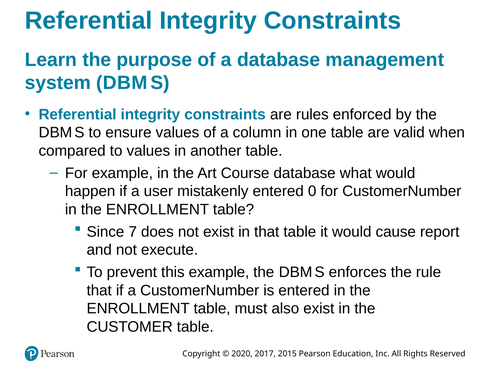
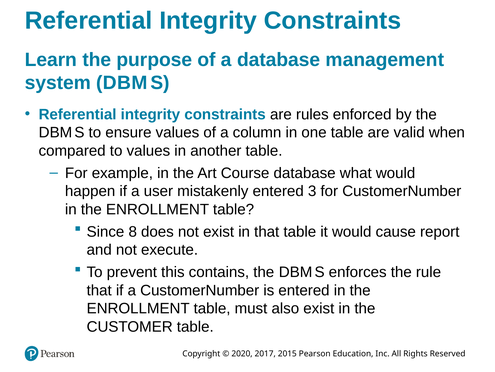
0: 0 -> 3 (312, 191)
7: 7 -> 8 (133, 231)
this example: example -> contains (219, 272)
